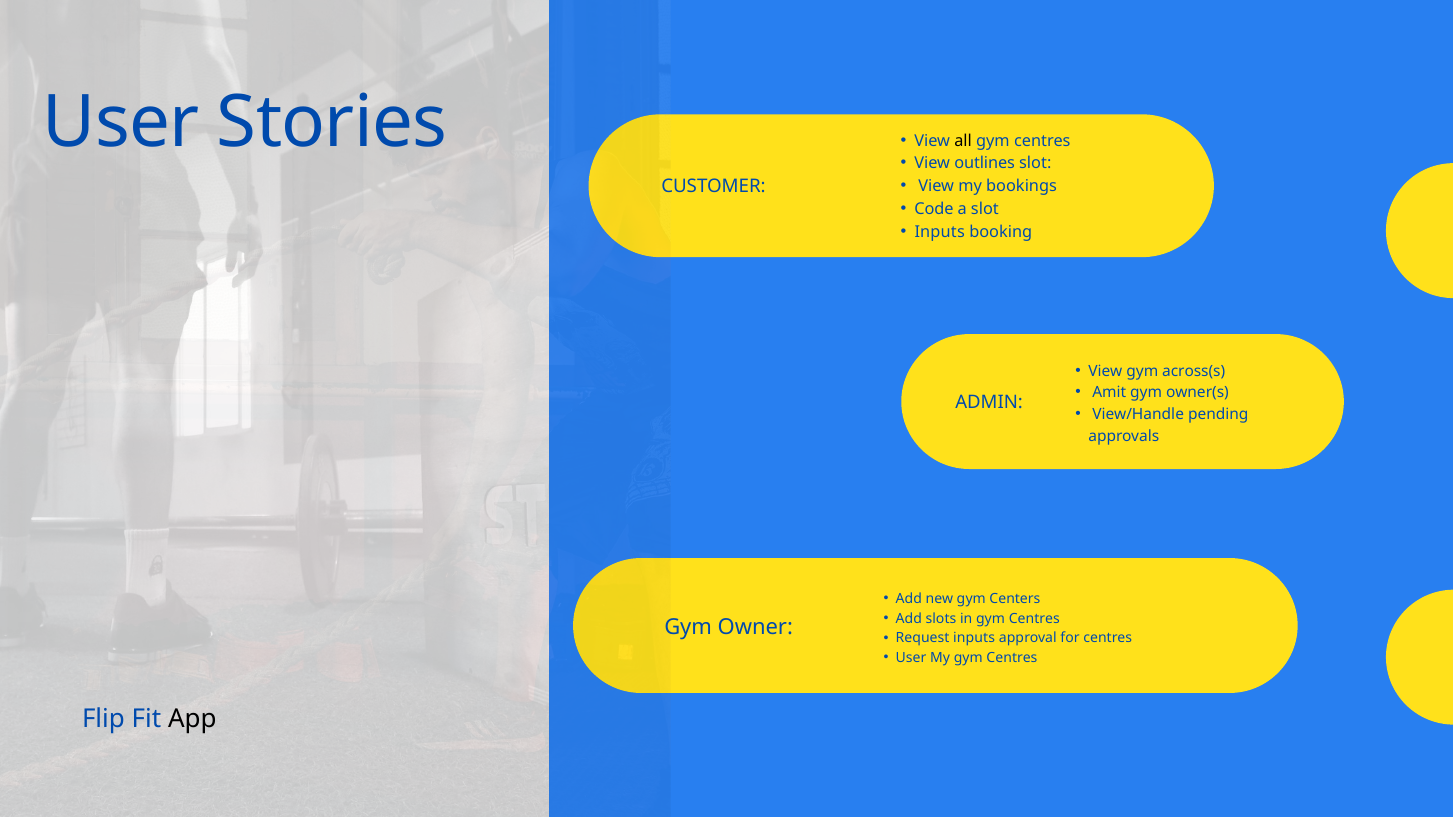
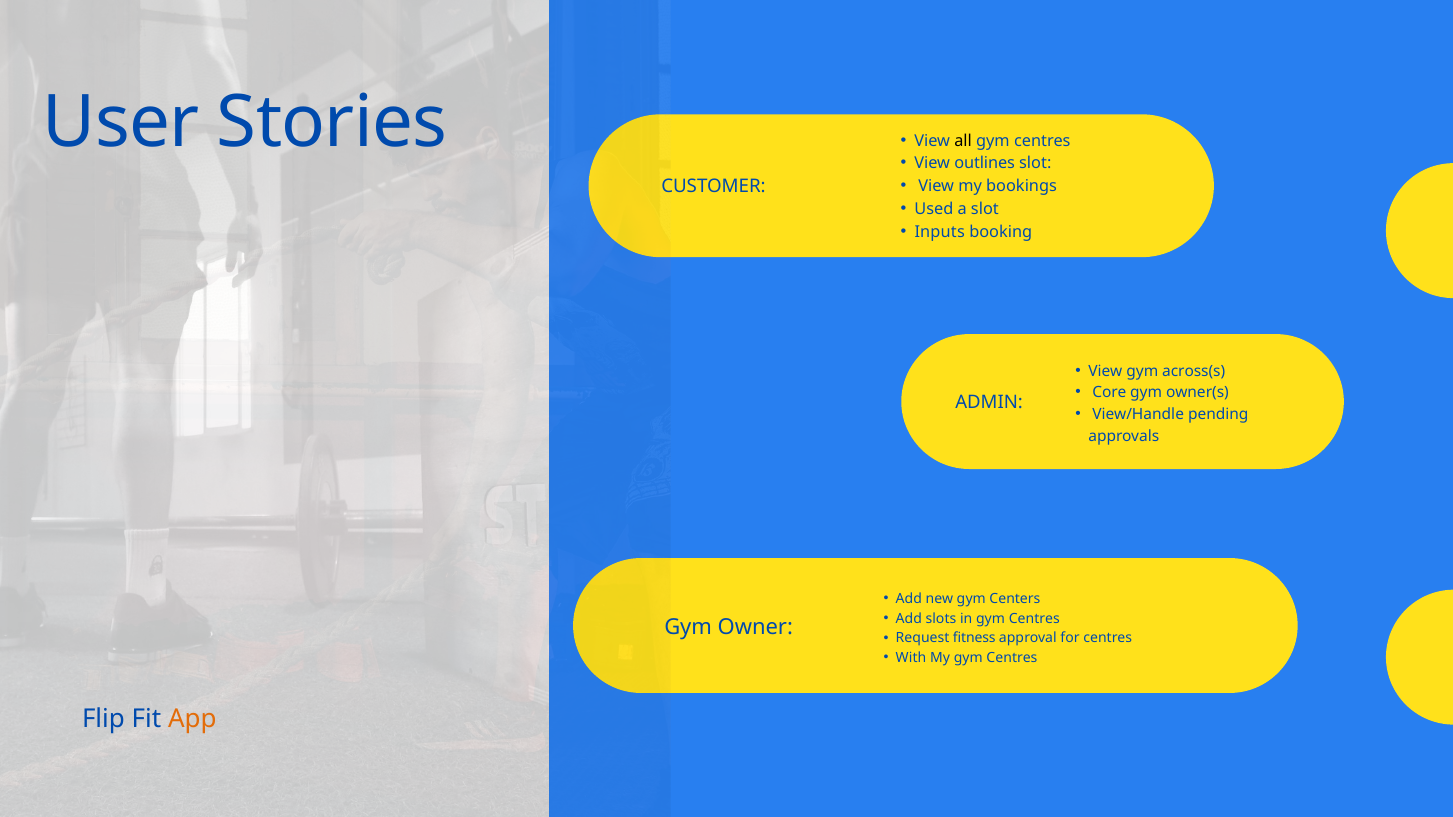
Code: Code -> Used (934, 209)
Amit: Amit -> Core (1109, 393)
Request inputs: inputs -> fitness (974, 639)
User: User -> With (911, 658)
App colour: black -> orange (192, 719)
